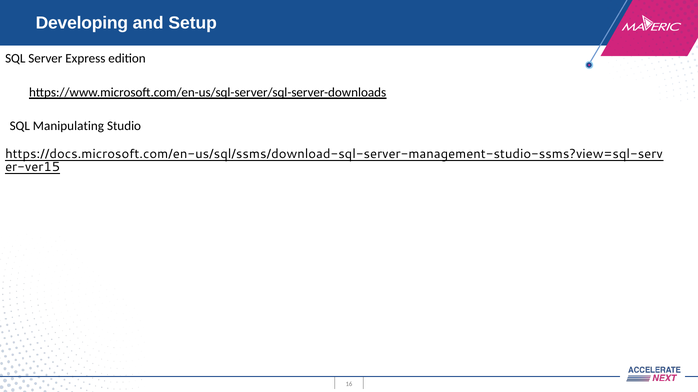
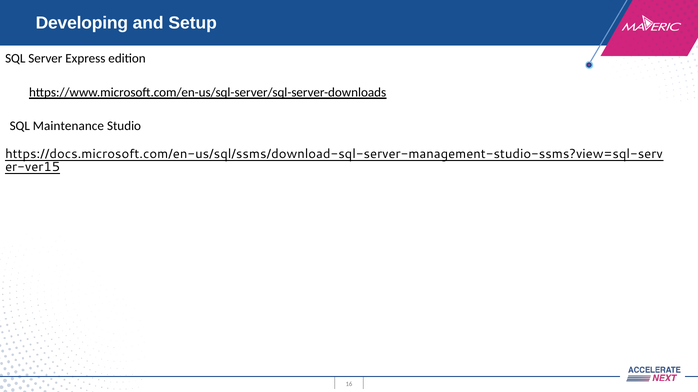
Manipulating: Manipulating -> Maintenance (68, 126)
